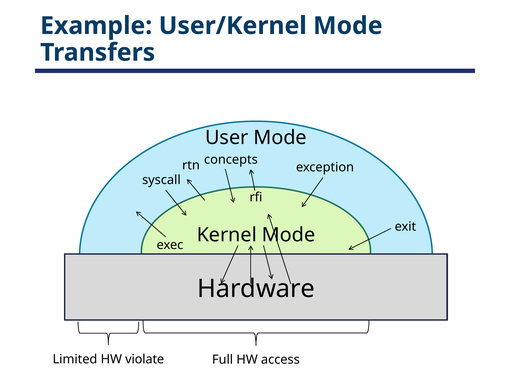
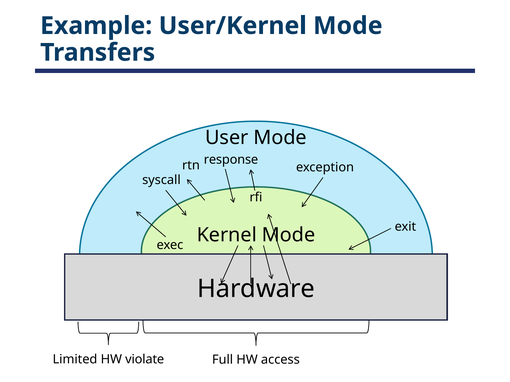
concepts: concepts -> response (231, 160)
